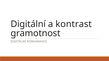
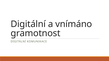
kontrast: kontrast -> vnímáno (74, 24)
